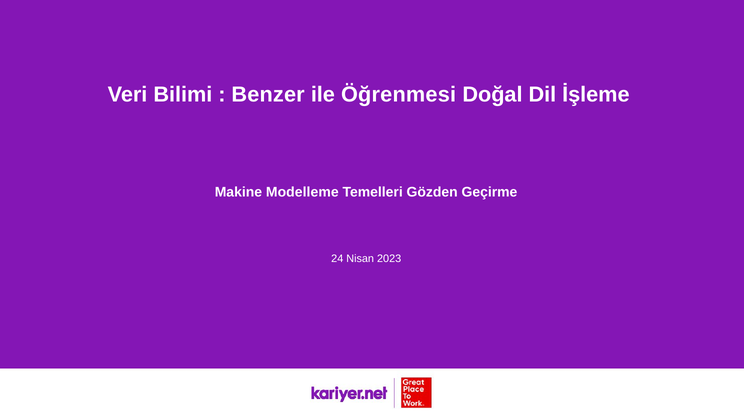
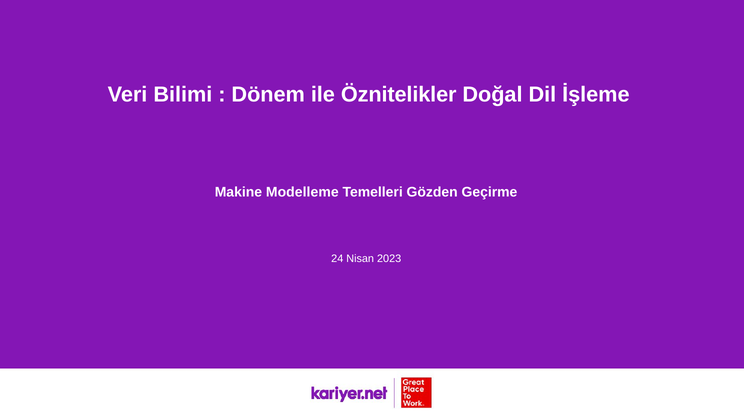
Benzer: Benzer -> Dönem (268, 95)
Öğrenmesi: Öğrenmesi -> Öznitelikler (399, 95)
